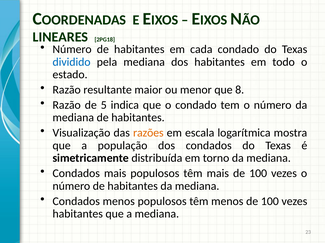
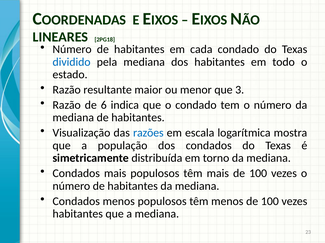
8: 8 -> 3 (240, 90)
5: 5 -> 6 (104, 105)
razões colour: orange -> blue (148, 133)
